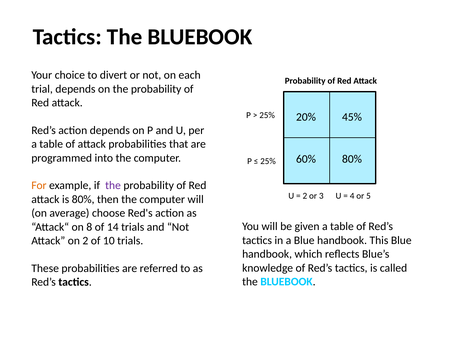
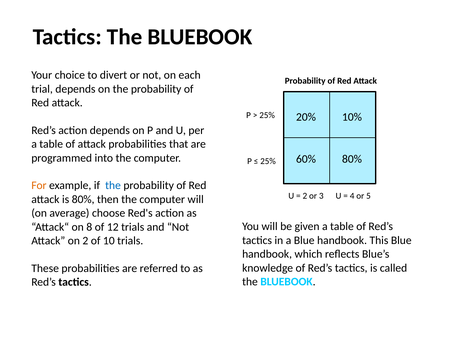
45%: 45% -> 10% (352, 117)
the colour: purple -> blue (113, 186)
14: 14 -> 12 (113, 227)
